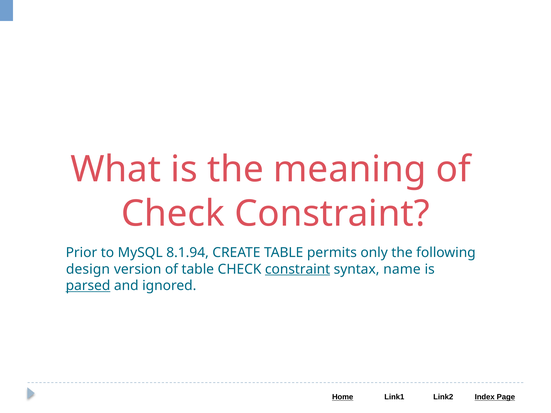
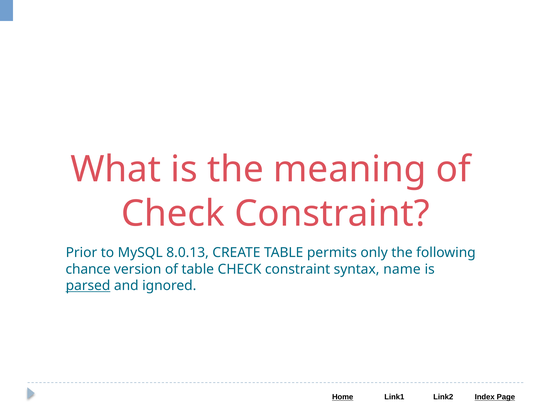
8.1.94: 8.1.94 -> 8.0.13 (188, 253)
design: design -> chance (88, 269)
constraint underline: present -> none (298, 269)
